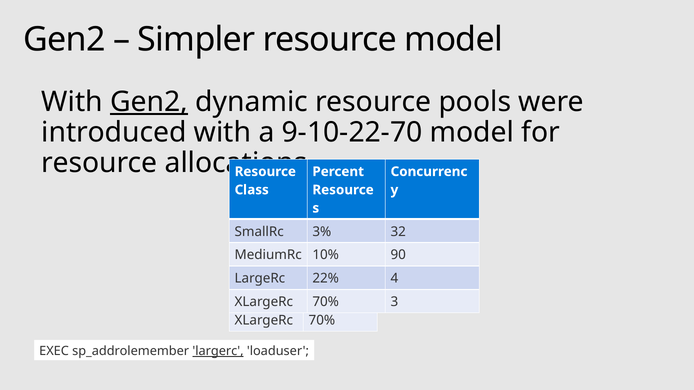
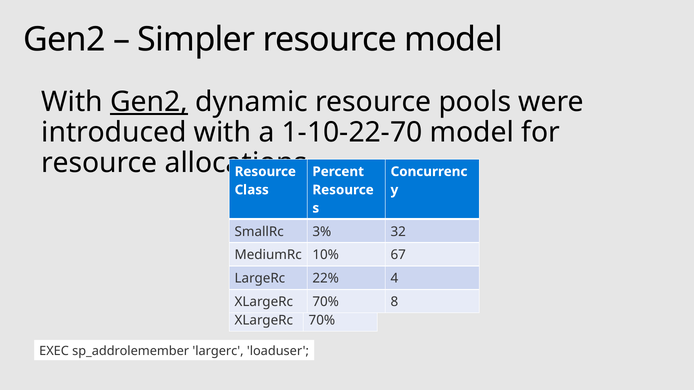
9-10-22-70: 9-10-22-70 -> 1-10-22-70 (352, 133)
90: 90 -> 67 (398, 255)
3: 3 -> 8 (394, 302)
largerc underline: present -> none (218, 351)
